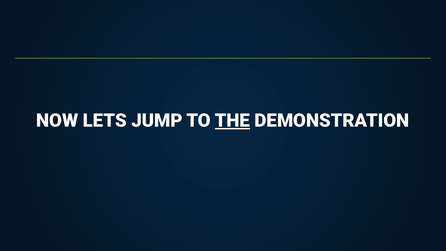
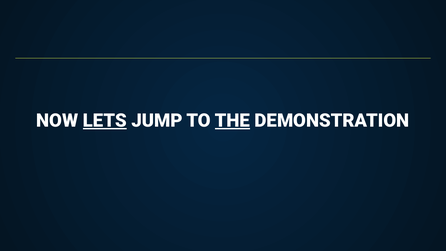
LETS underline: none -> present (105, 121)
